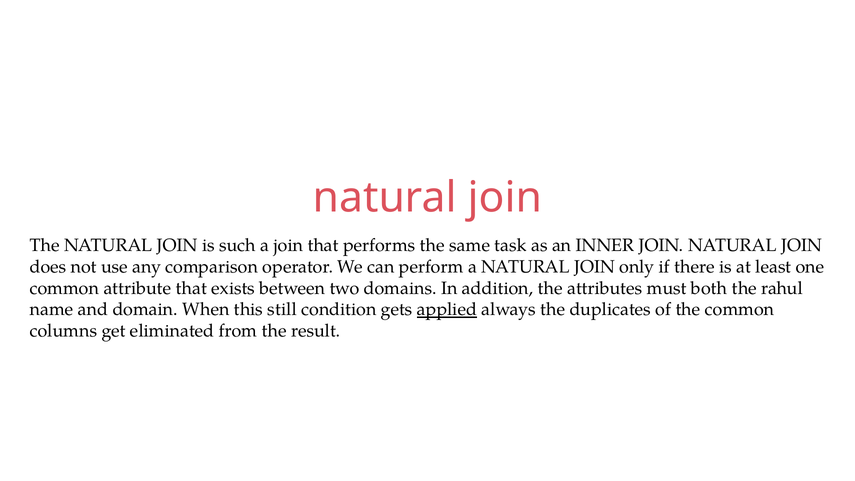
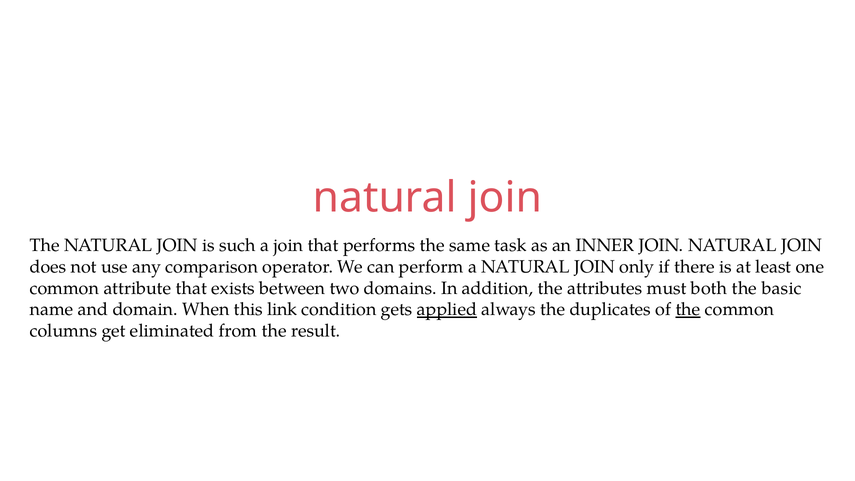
rahul: rahul -> basic (782, 288)
still: still -> link (282, 310)
the underline: none -> present (688, 310)
